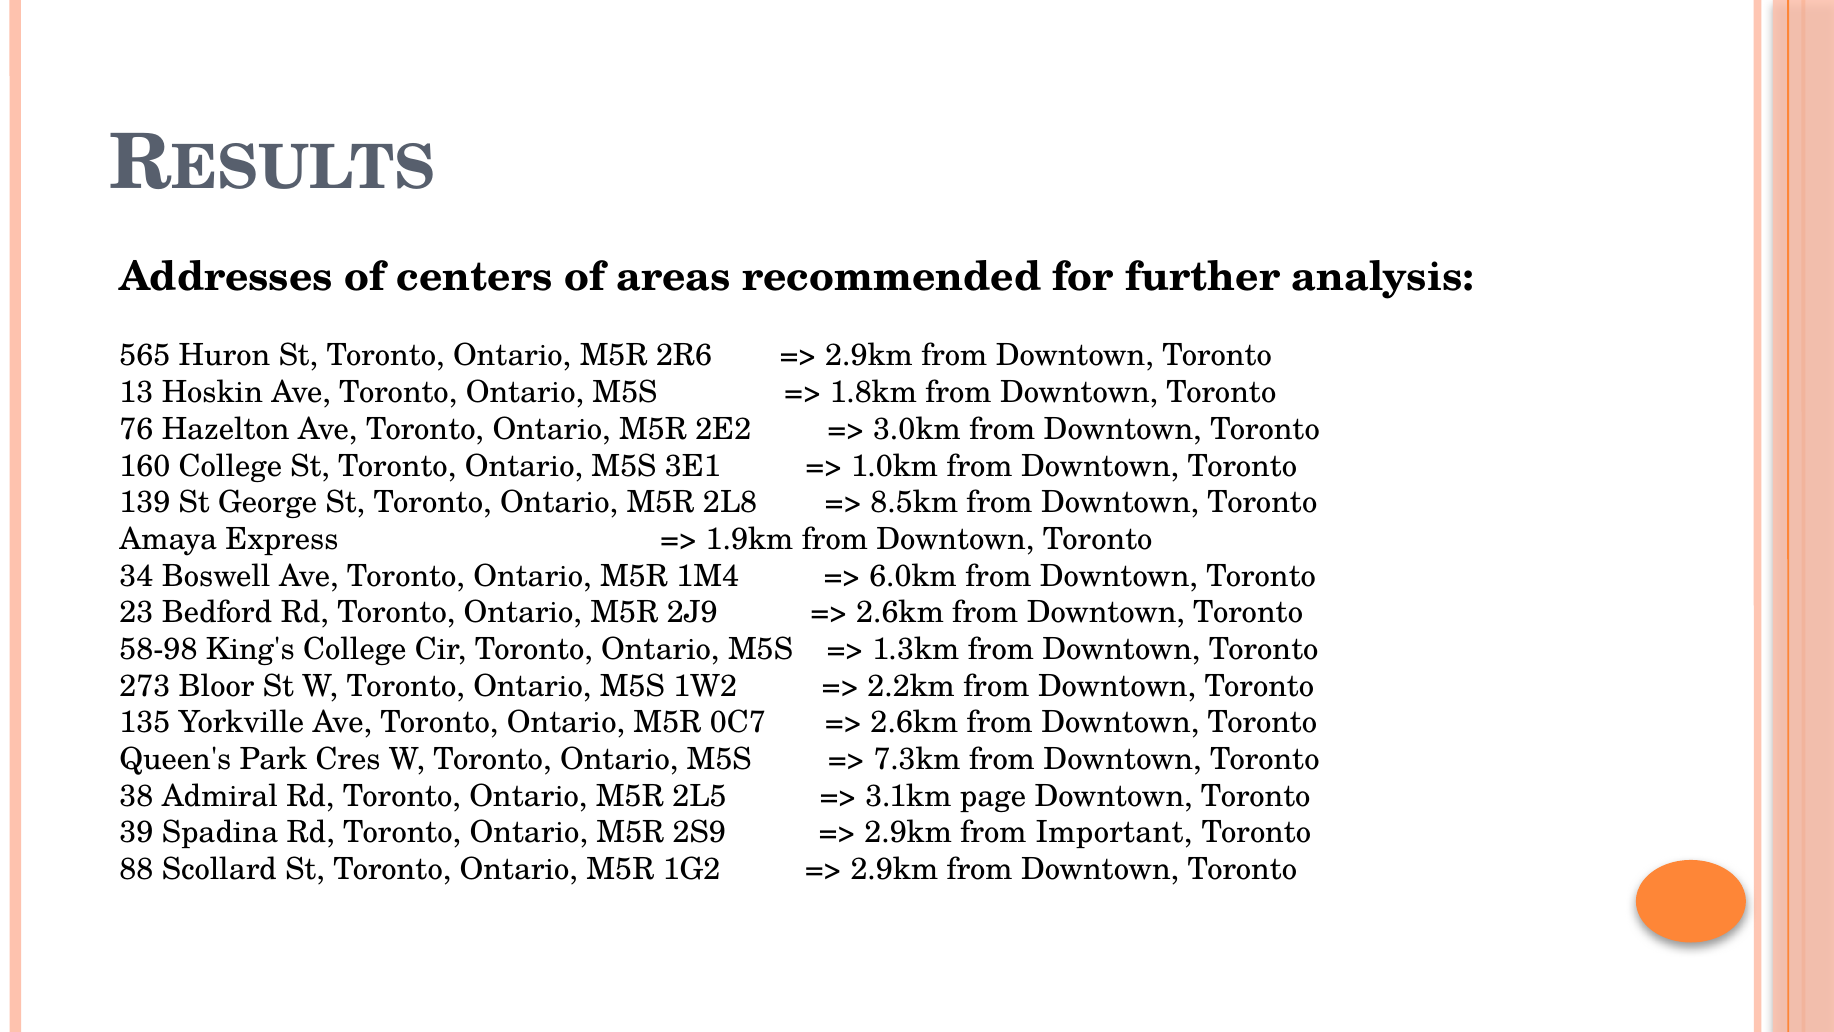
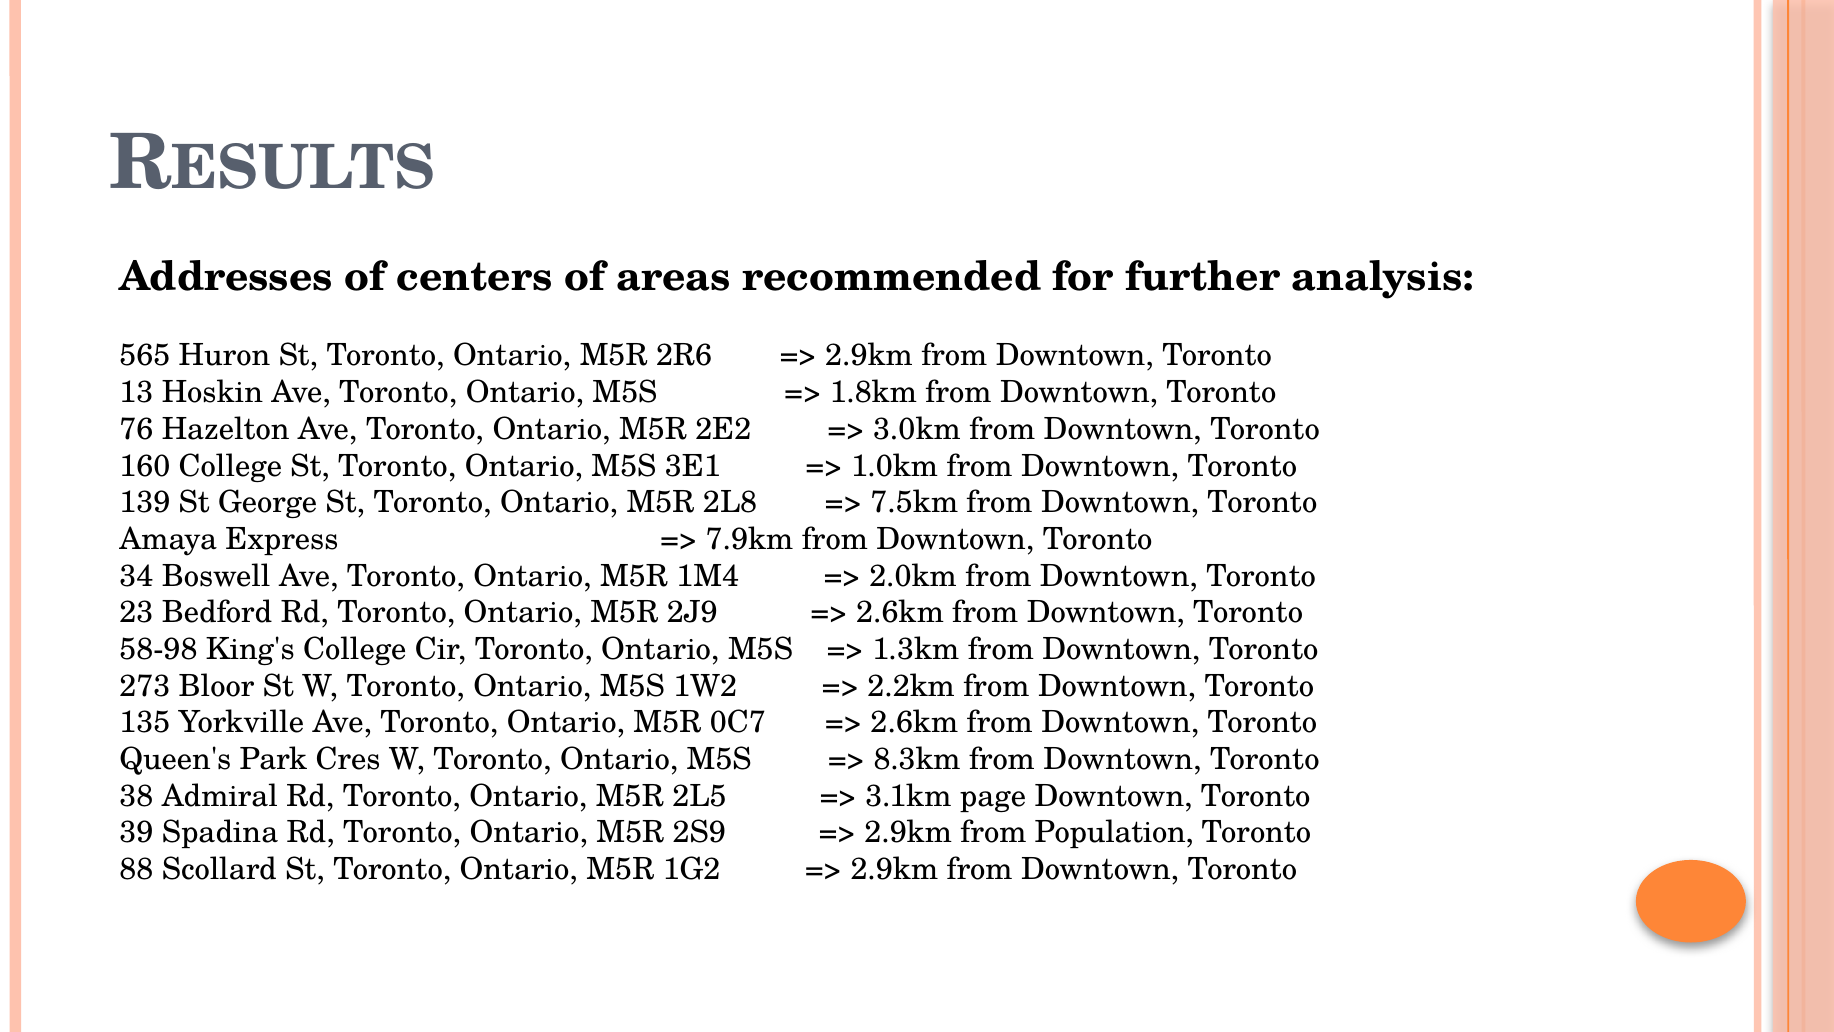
8.5km: 8.5km -> 7.5km (914, 503)
1.9km: 1.9km -> 7.9km (750, 539)
6.0km: 6.0km -> 2.0km (913, 576)
7.3km: 7.3km -> 8.3km (917, 759)
Important: Important -> Population (1114, 833)
